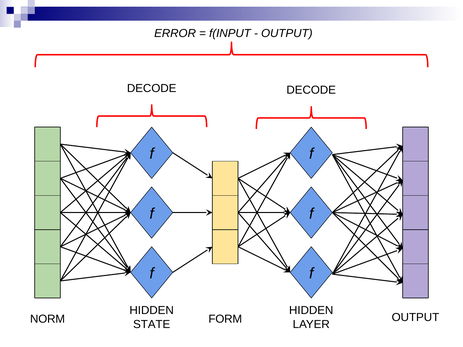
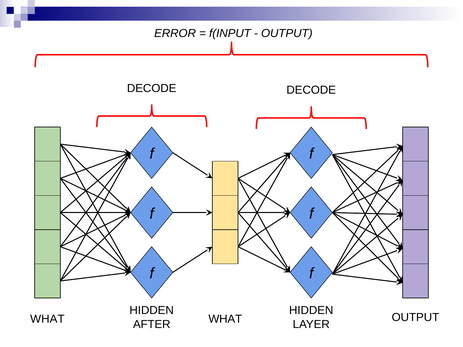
NORM: NORM -> WHAT (47, 319)
FORM: FORM -> WHAT (225, 319)
STATE: STATE -> AFTER (152, 325)
